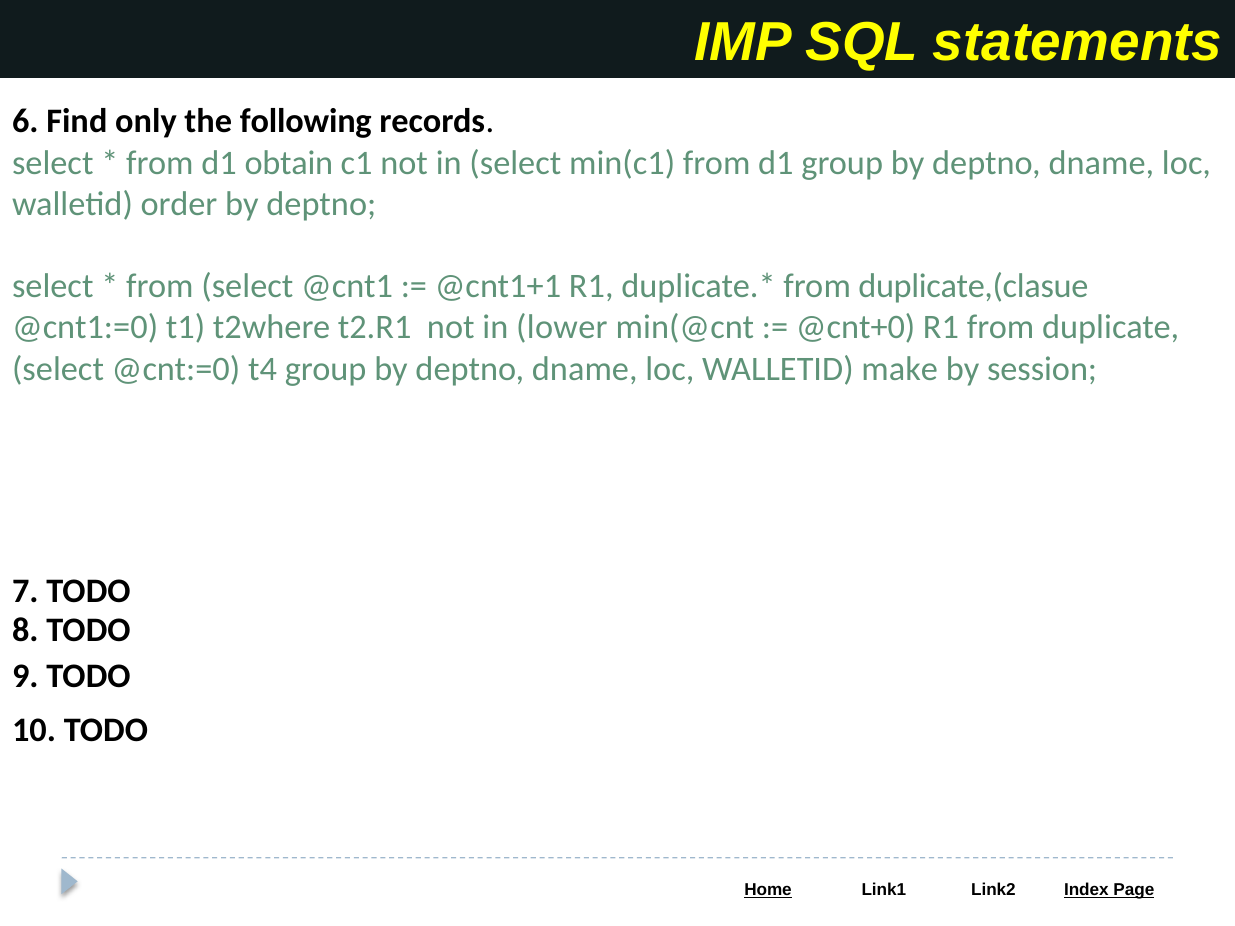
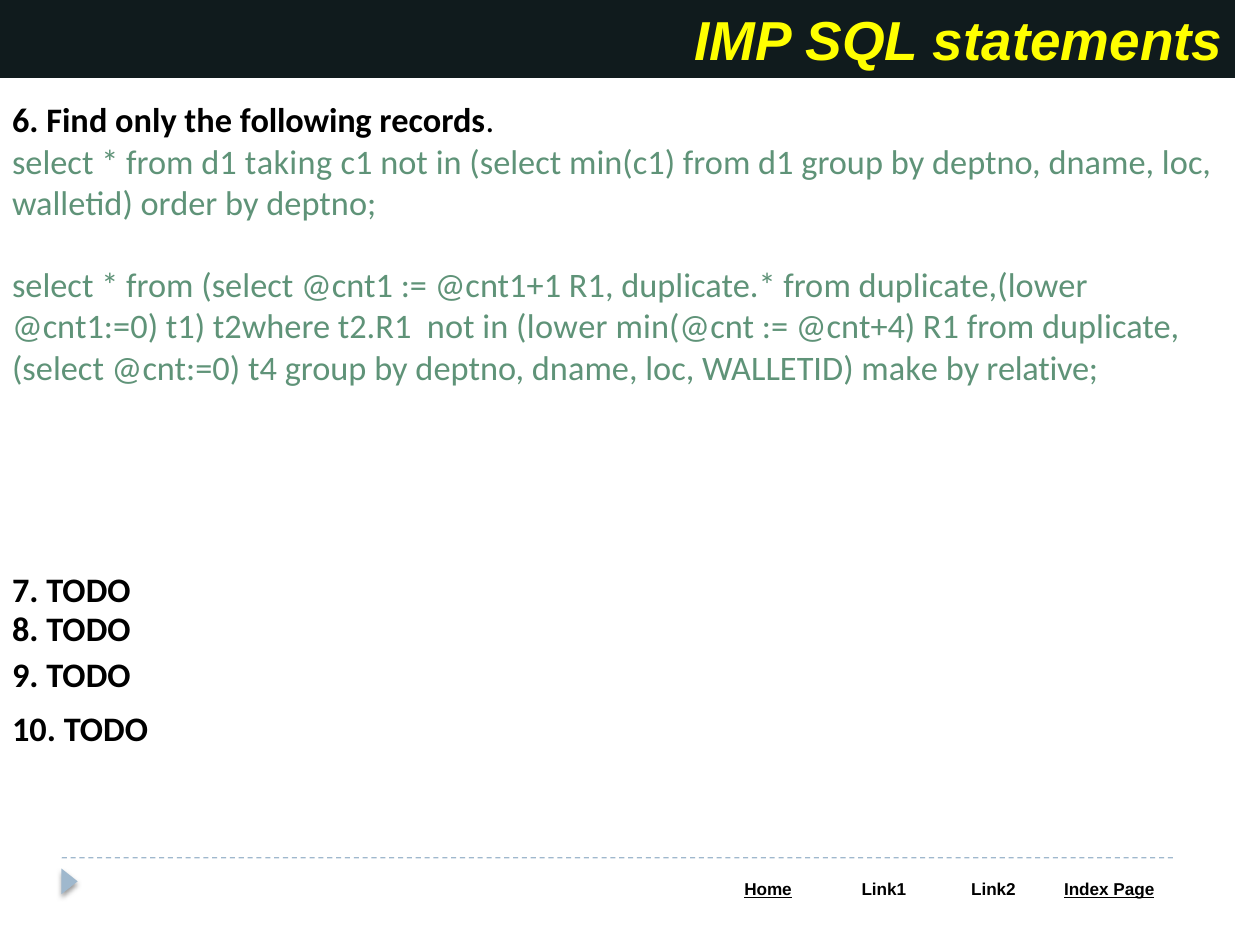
obtain: obtain -> taking (289, 163)
duplicate,(clasue: duplicate,(clasue -> duplicate,(lower (973, 286)
@cnt+0: @cnt+0 -> @cnt+4 (856, 328)
session: session -> relative (1042, 369)
